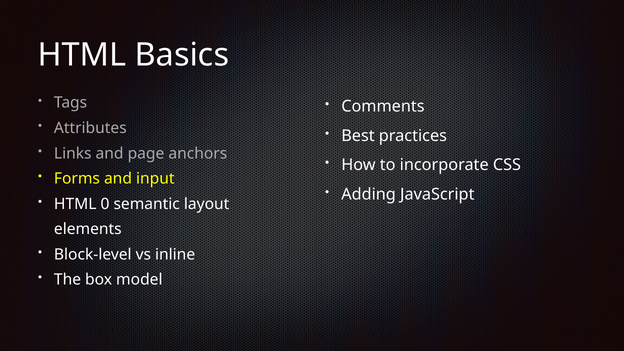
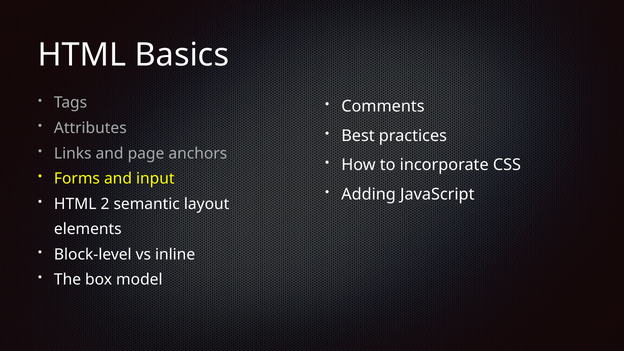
0: 0 -> 2 (105, 204)
